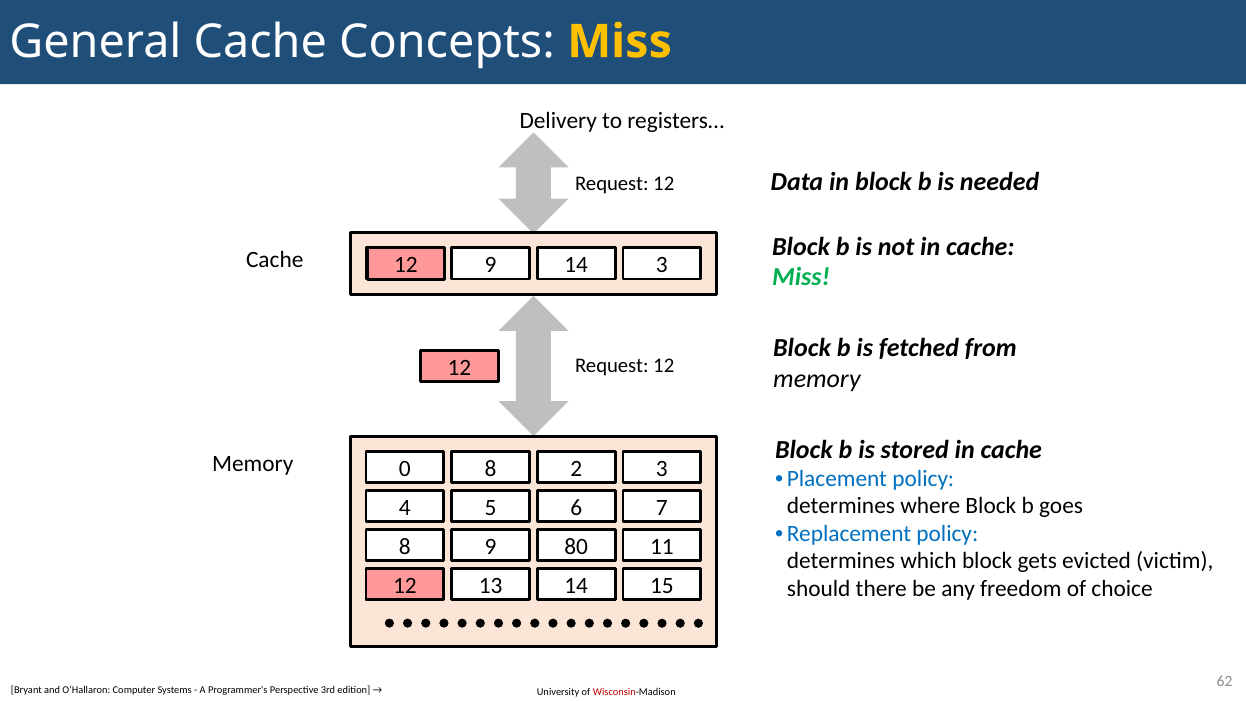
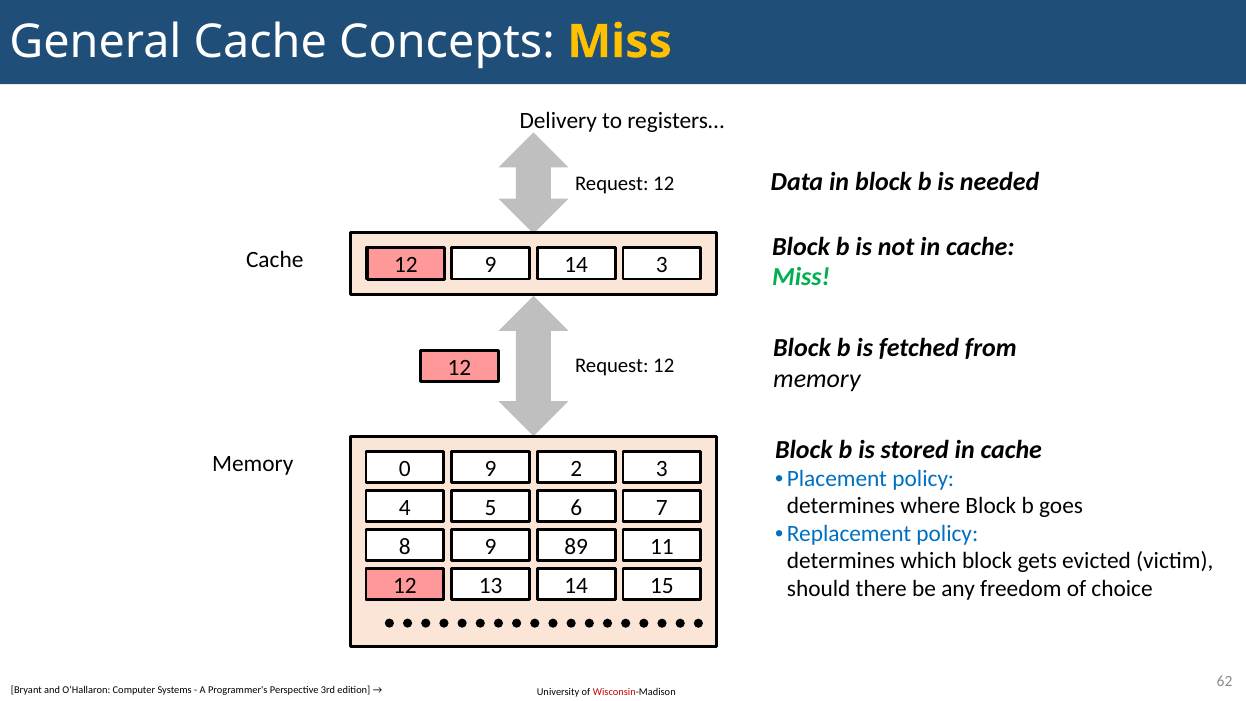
0 8: 8 -> 9 (491, 469)
80: 80 -> 89 (576, 547)
